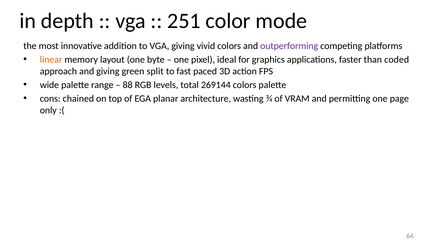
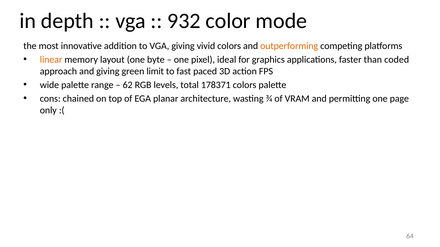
251: 251 -> 932 (184, 21)
outperforming colour: purple -> orange (289, 46)
split: split -> limit (155, 71)
88: 88 -> 62 (128, 85)
269144: 269144 -> 178371 (216, 85)
